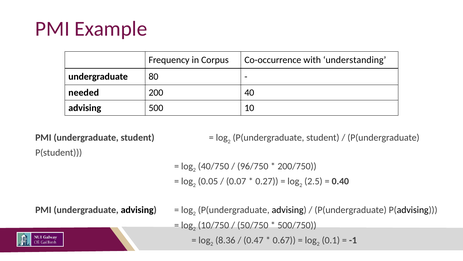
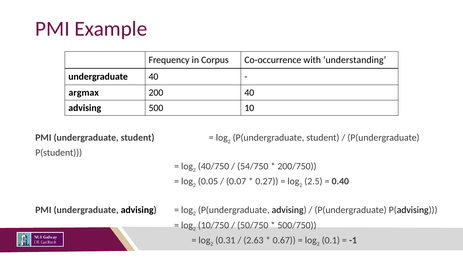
undergraduate 80: 80 -> 40 (153, 76)
needed: needed -> argmax (84, 92)
96/750: 96/750 -> 54/750 (253, 166)
8.36: 8.36 -> 0.31 (225, 240)
0.47: 0.47 -> 2.63 (254, 240)
